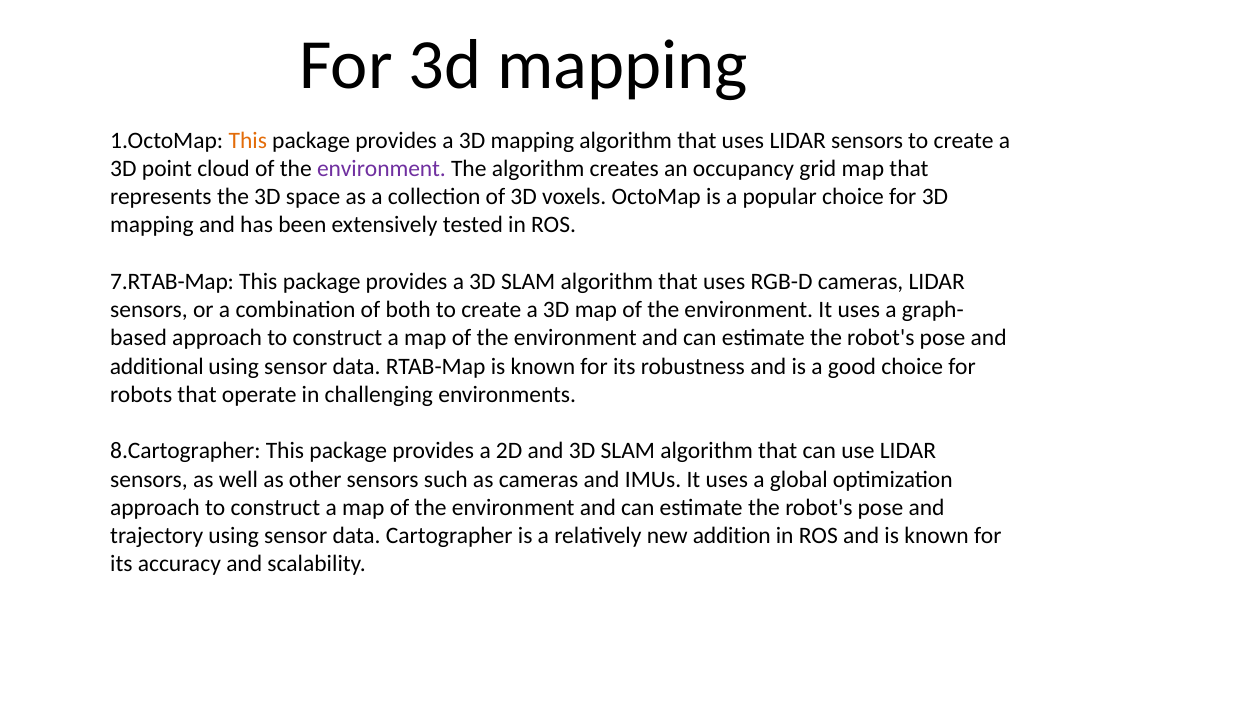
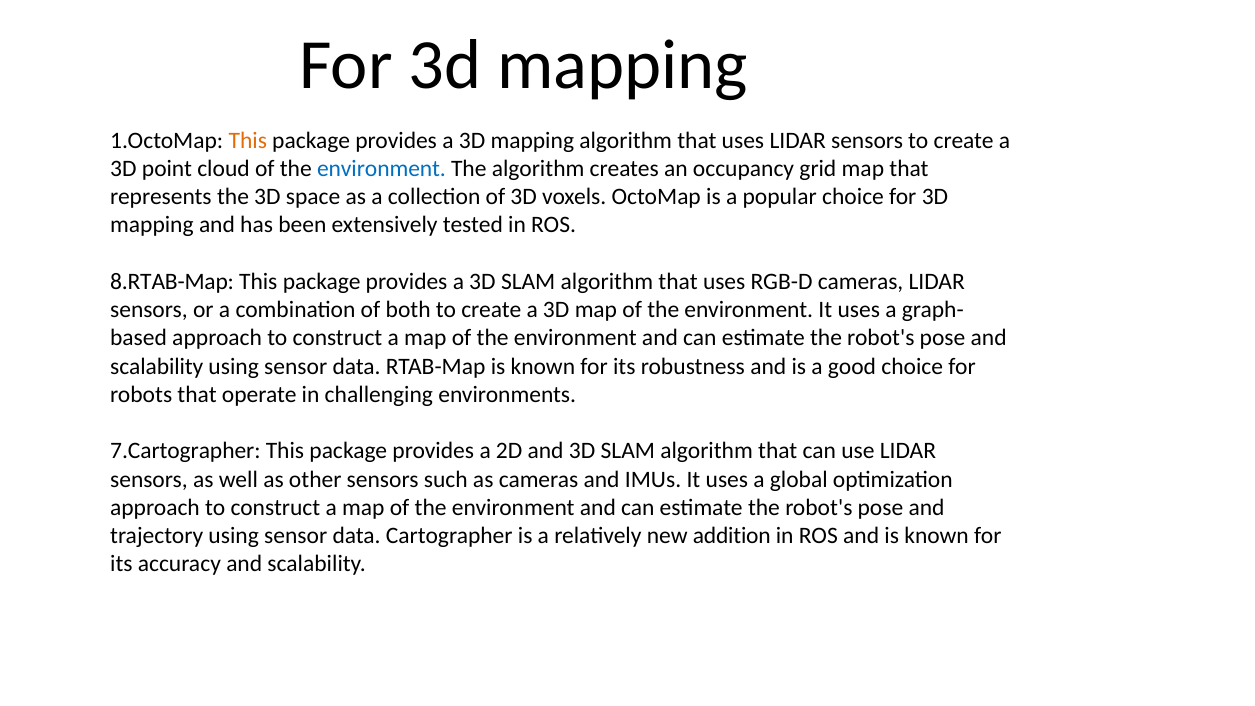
environment colour: purple -> blue (381, 169)
7.RTAB-Map: 7.RTAB-Map -> 8.RTAB-Map (172, 282)
additional: additional -> scalability (157, 366)
8.Cartographer: 8.Cartographer -> 7.Cartographer (185, 451)
